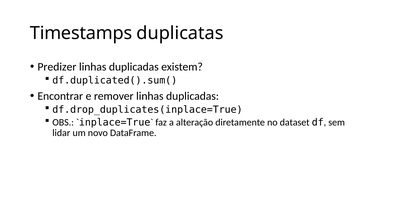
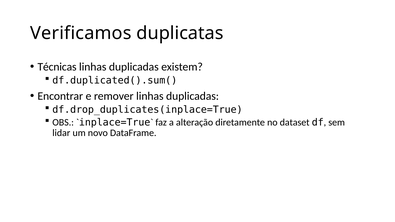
Timestamps: Timestamps -> Verificamos (81, 33)
Predizer: Predizer -> Técnicas (57, 67)
